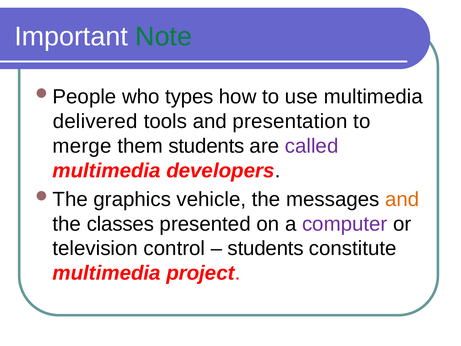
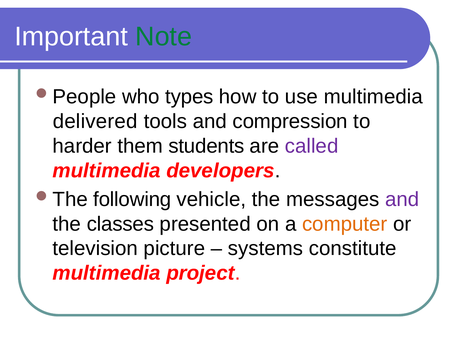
presentation: presentation -> compression (290, 121)
merge: merge -> harder (82, 146)
graphics: graphics -> following (132, 199)
and colour: orange -> purple (402, 199)
computer colour: purple -> orange (345, 224)
control: control -> picture (174, 248)
students: students -> systems (266, 248)
